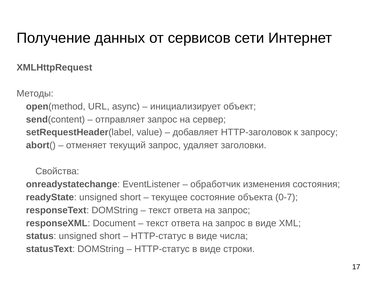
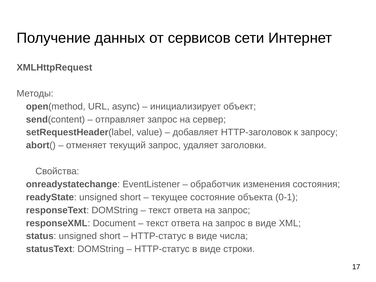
0-7: 0-7 -> 0-1 (287, 197)
